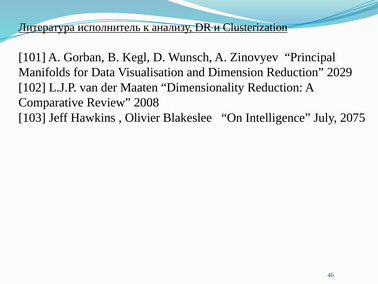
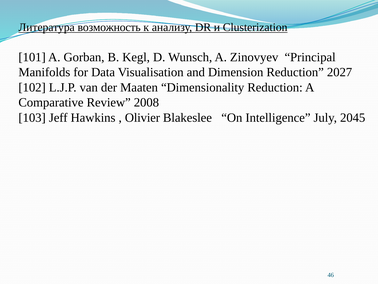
исполнитель: исполнитель -> возможность (109, 27)
2029: 2029 -> 2027 (340, 72)
2075: 2075 -> 2045 (353, 117)
